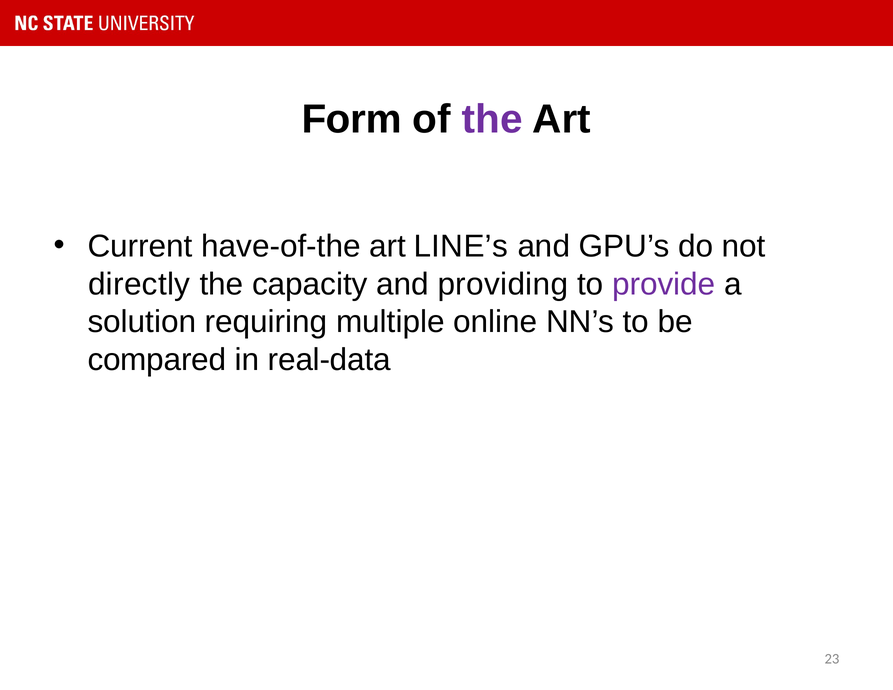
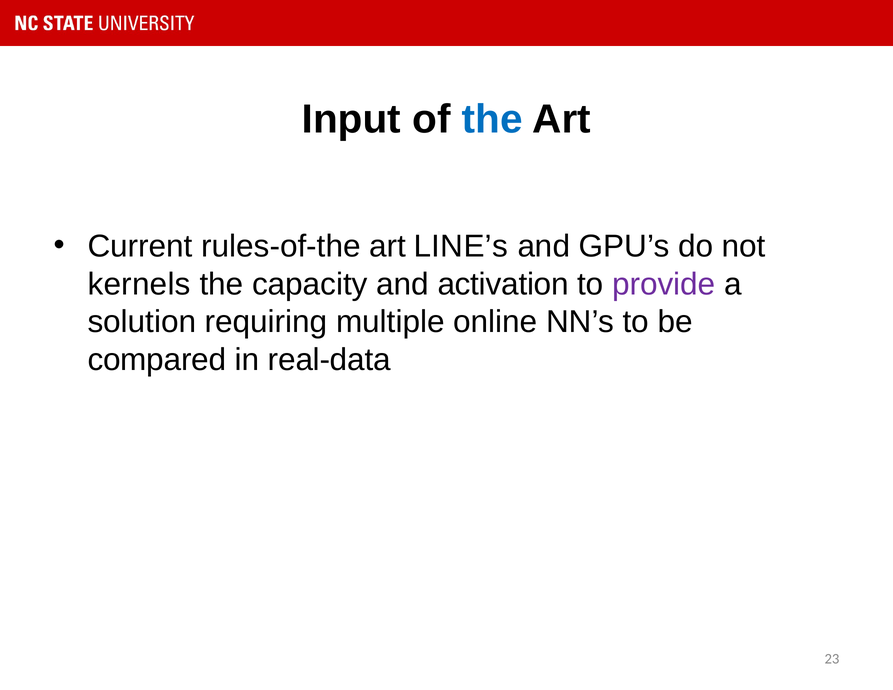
Form: Form -> Input (351, 120)
the colour: purple -> blue (492, 120)
have-of-the: have-of-the -> rules-of-the (281, 246)
directly: directly -> kernels (139, 284)
providing: providing -> activation (503, 284)
